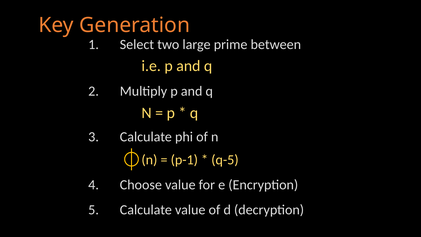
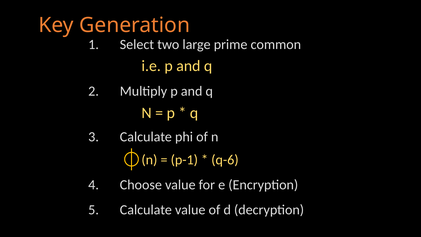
between: between -> common (276, 44)
q-5: q-5 -> q-6 (225, 160)
